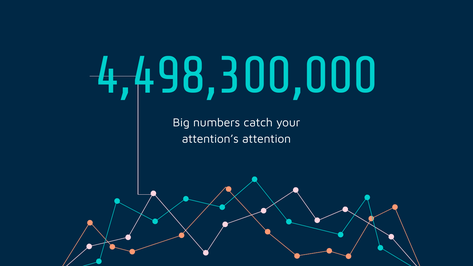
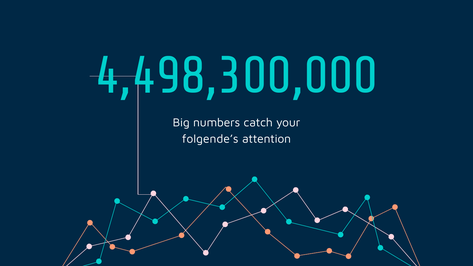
attention’s: attention’s -> folgende’s (210, 139)
